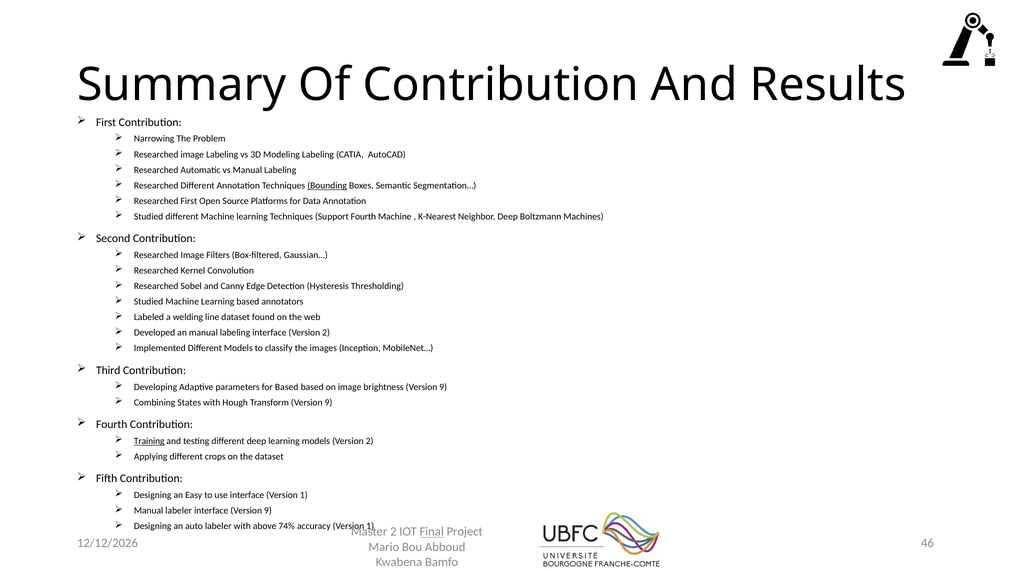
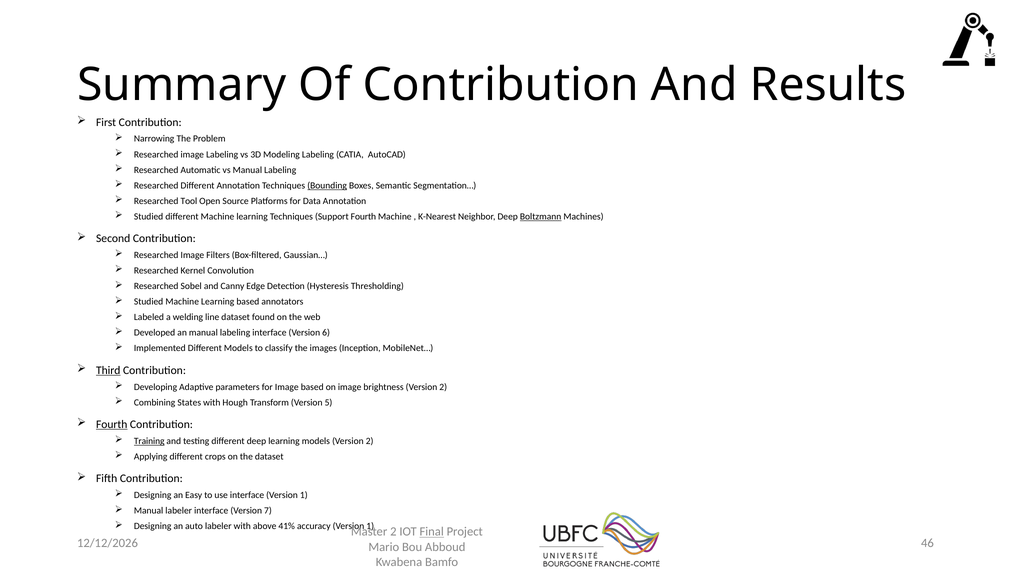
Researched First: First -> Tool (189, 201)
Boltzmann underline: none -> present (541, 216)
interface Version 2: 2 -> 6 (326, 333)
Third underline: none -> present (108, 370)
for Based: Based -> Image (287, 387)
brightness Version 9: 9 -> 2 (443, 387)
Transform Version 9: 9 -> 5 (328, 402)
Fourth underline: none -> present (112, 424)
interface Version 9: 9 -> 7 (268, 510)
74%: 74% -> 41% (287, 526)
